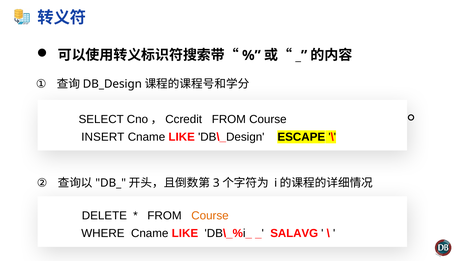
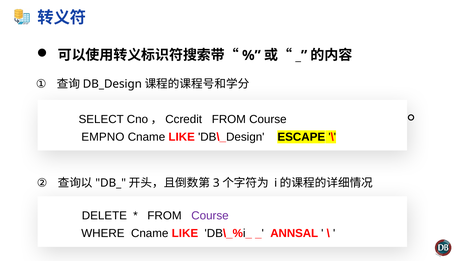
INSERT: INSERT -> EMPNO (103, 137)
Course colour: orange -> purple (210, 216)
SALAVG: SALAVG -> ANNSAL (294, 233)
